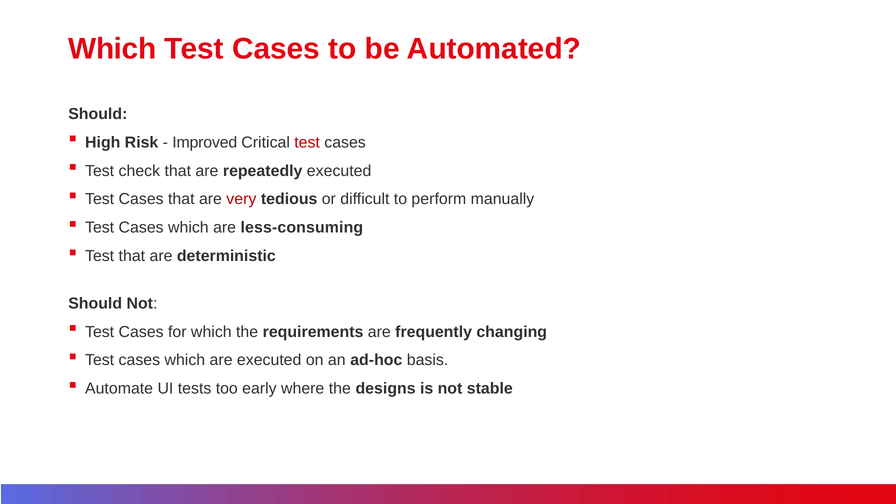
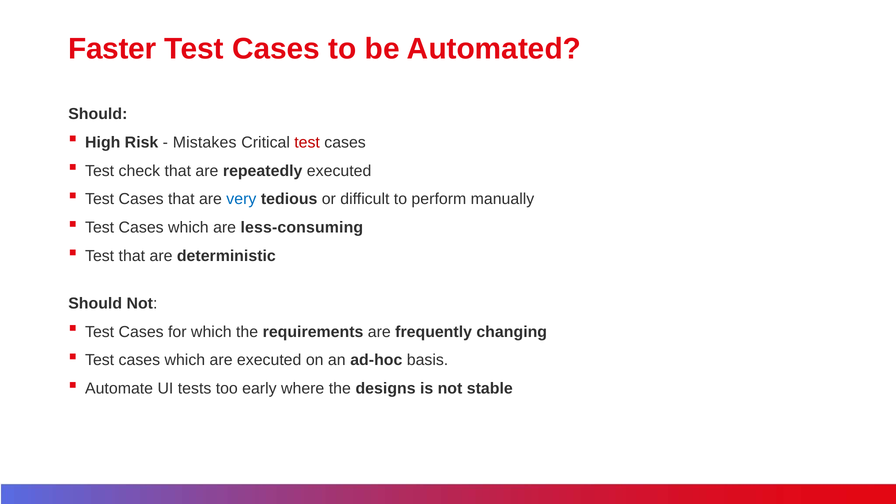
Which: Which -> Faster (112, 49)
Improved: Improved -> Mistakes (205, 142)
very colour: red -> blue (241, 199)
